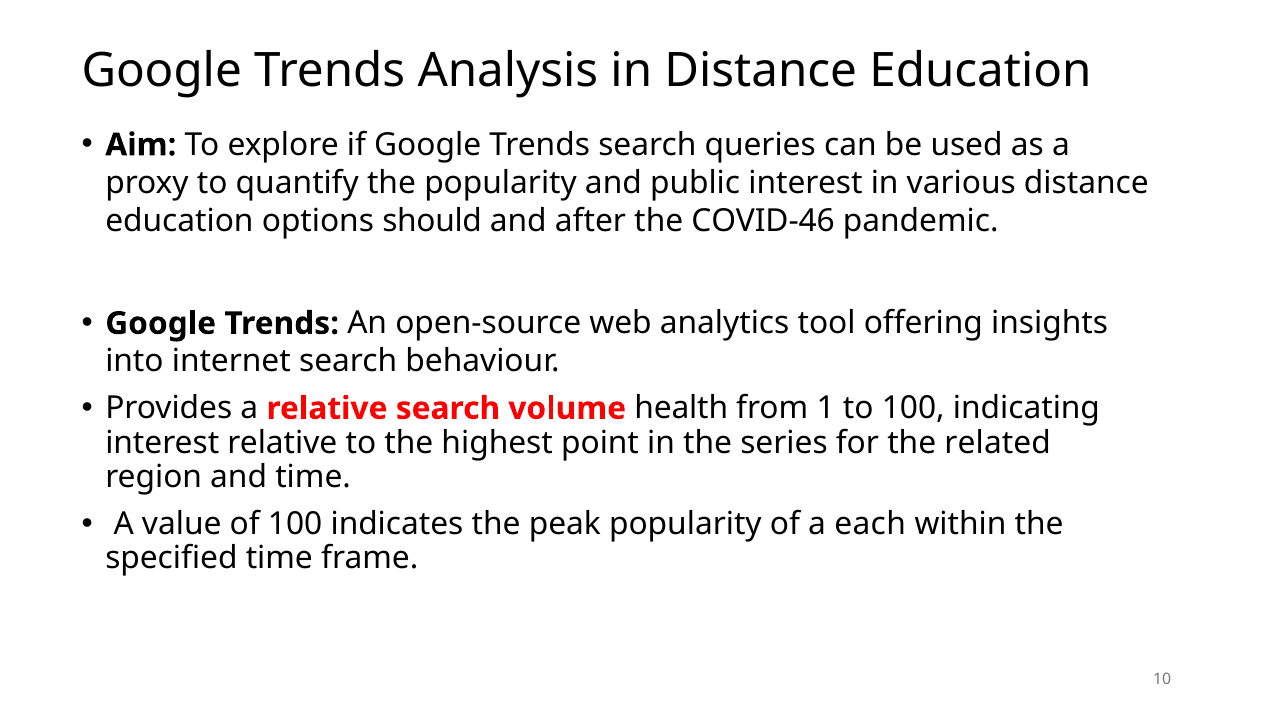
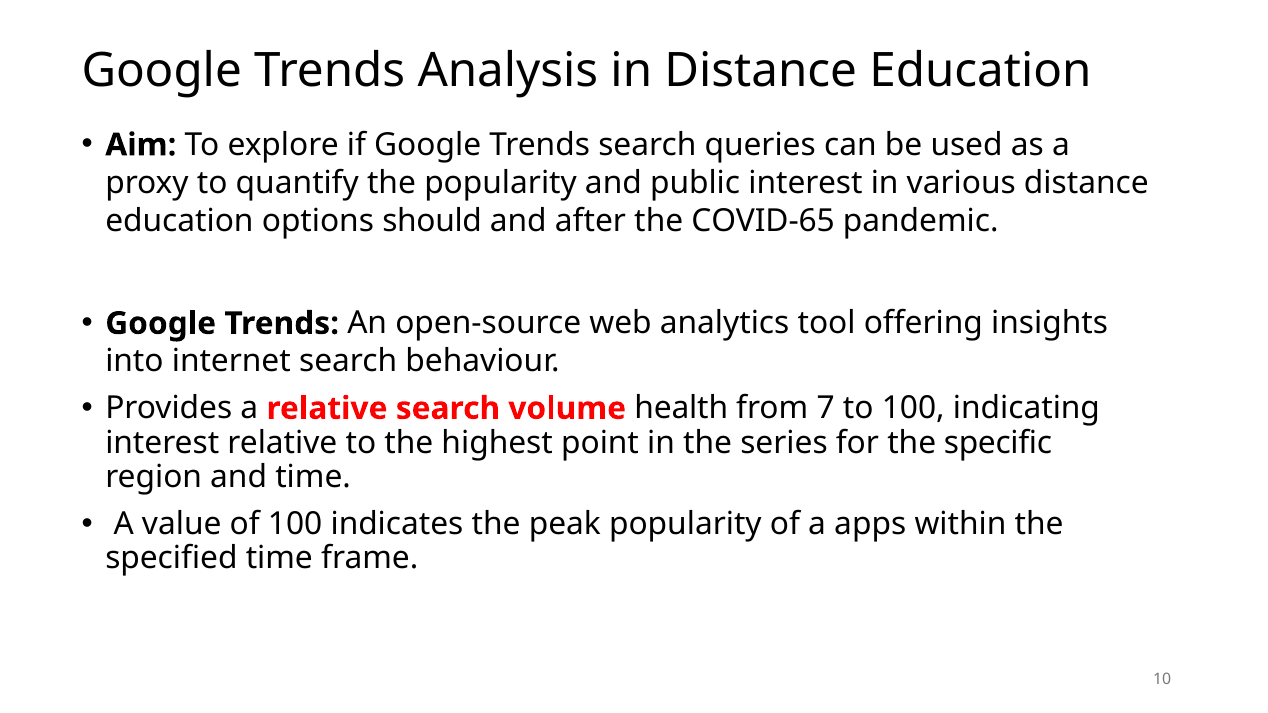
COVID-46: COVID-46 -> COVID-65 (763, 221)
1: 1 -> 7 (826, 409)
related: related -> specific (998, 443)
each: each -> apps (870, 524)
